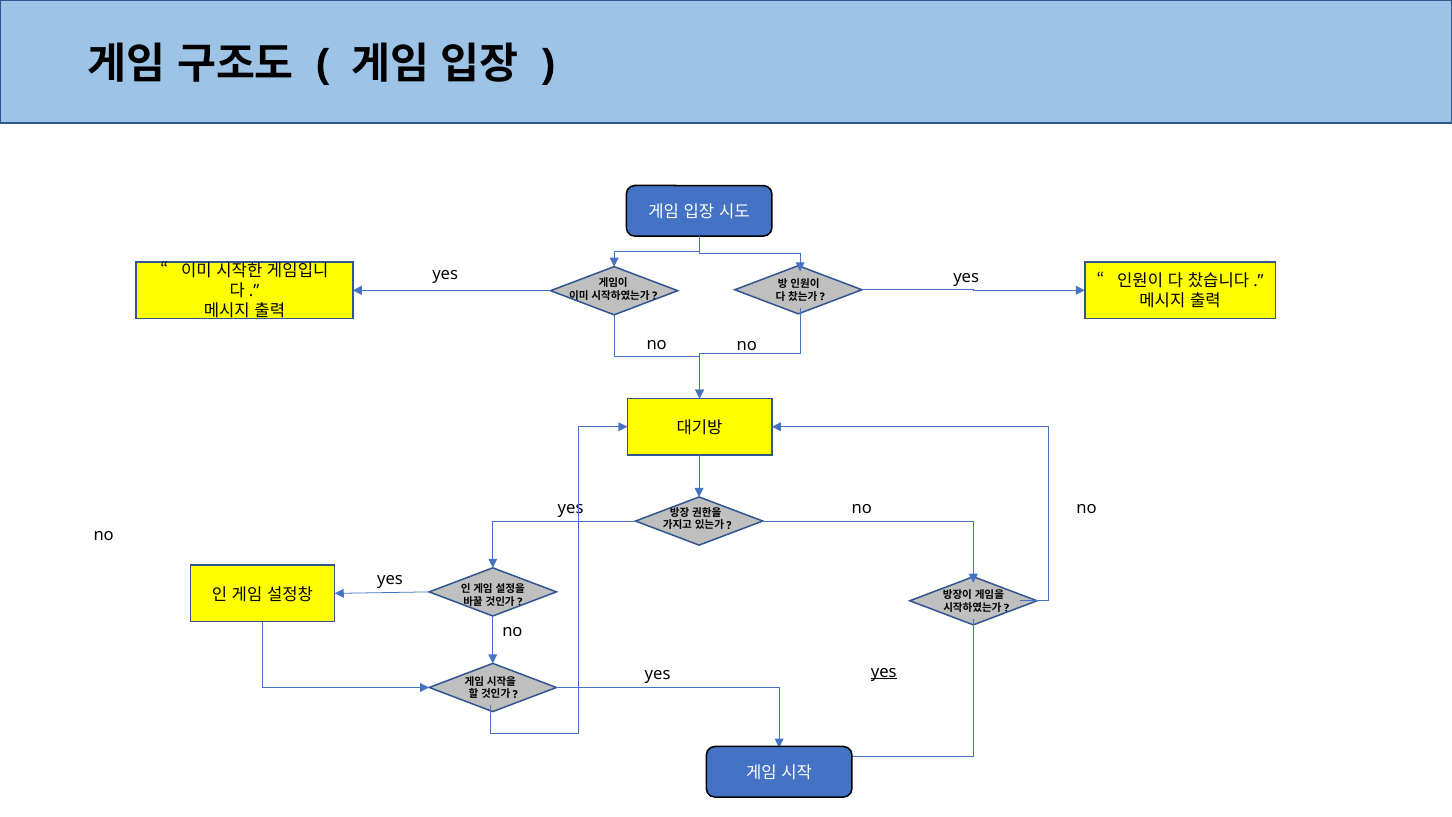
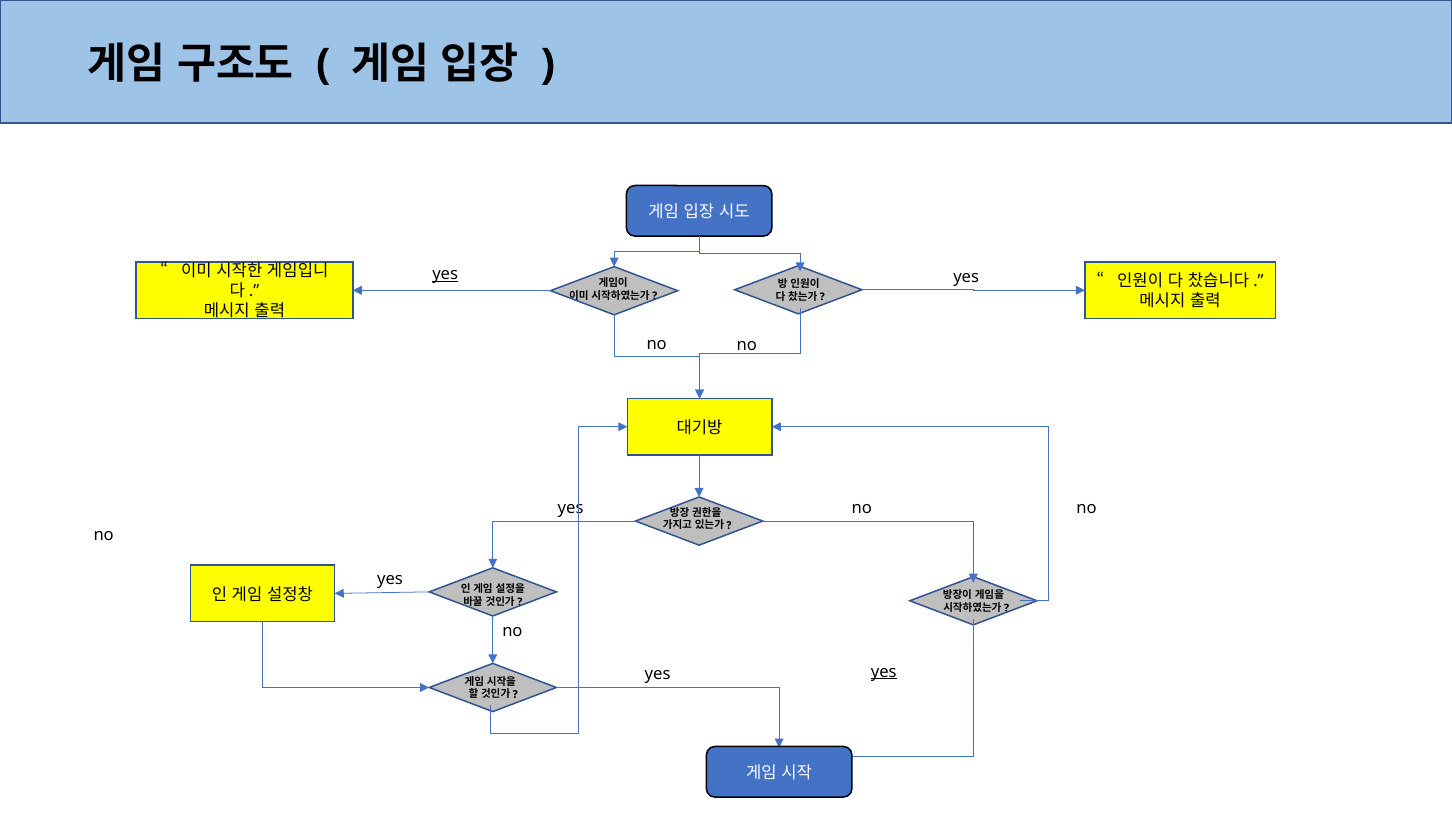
yes underline: none -> present (445, 274)
